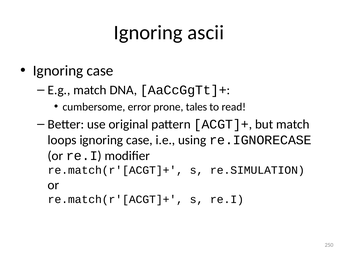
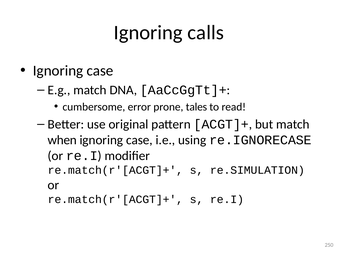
ascii: ascii -> calls (206, 33)
loops: loops -> when (62, 140)
